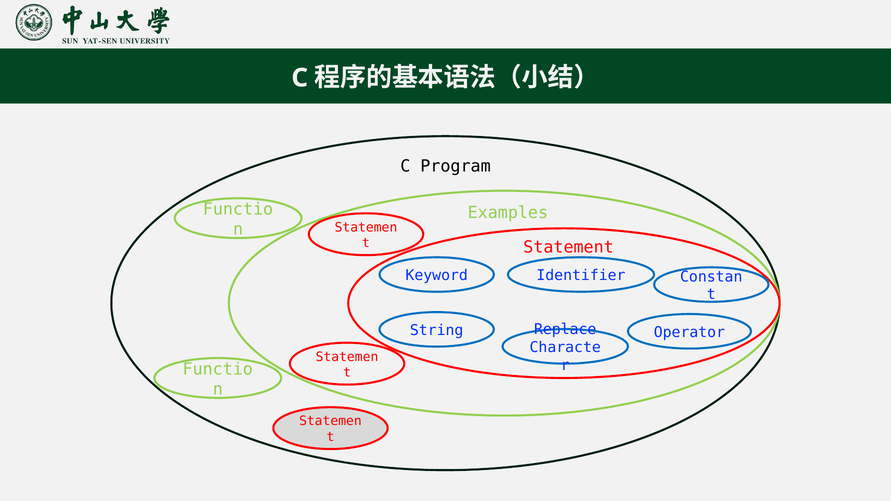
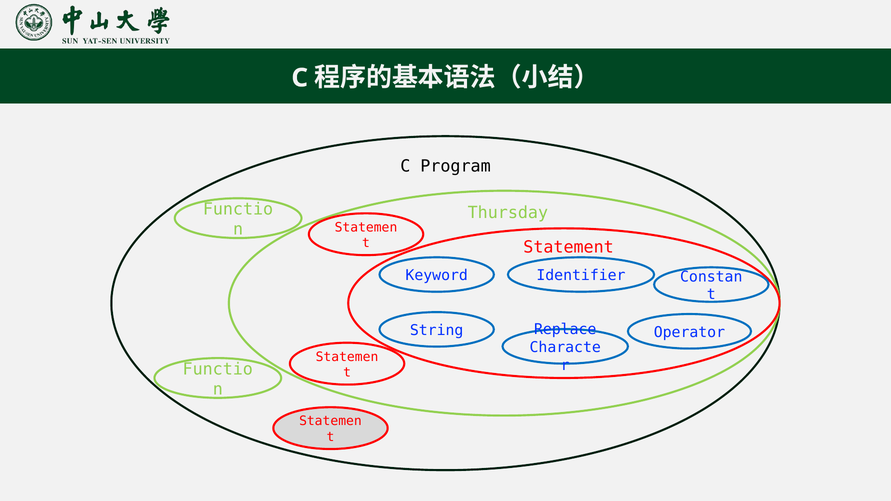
Examples: Examples -> Thursday (508, 213)
